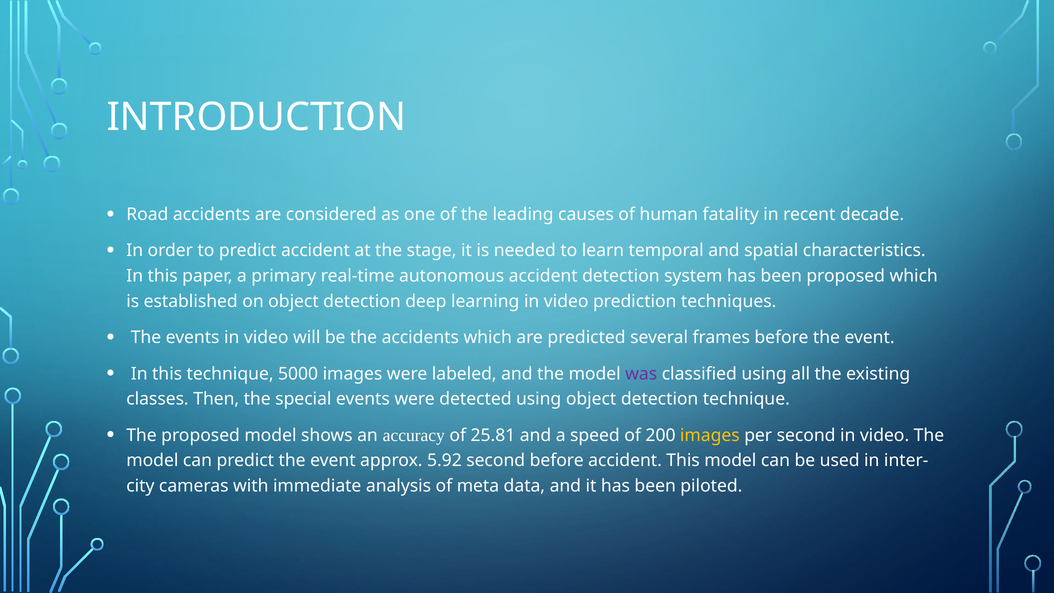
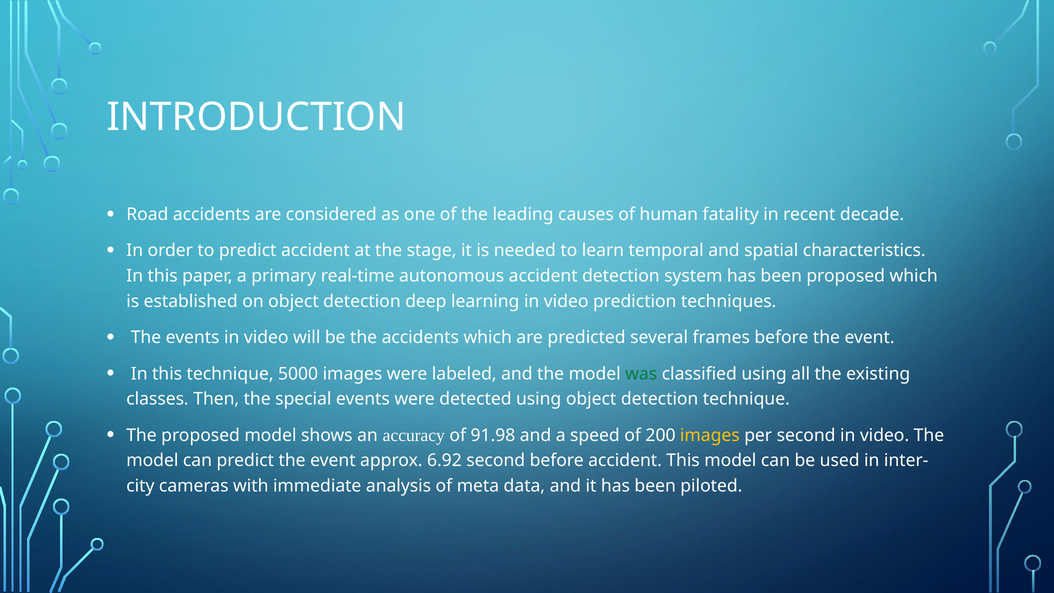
was colour: purple -> green (641, 374)
25.81: 25.81 -> 91.98 (493, 435)
5.92: 5.92 -> 6.92 (444, 461)
